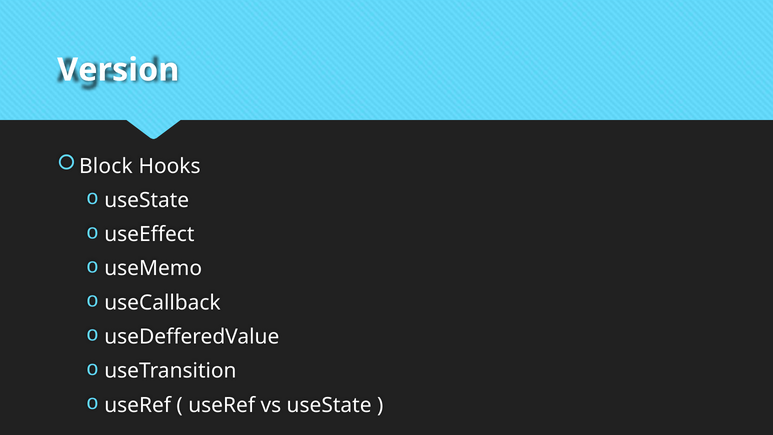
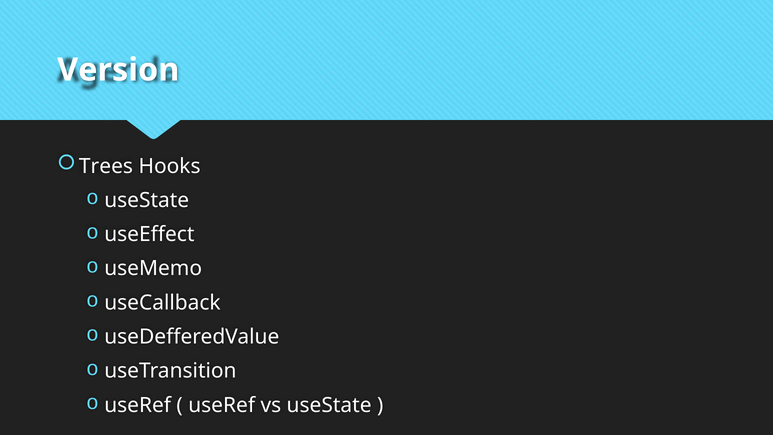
Block: Block -> Trees (106, 166)
